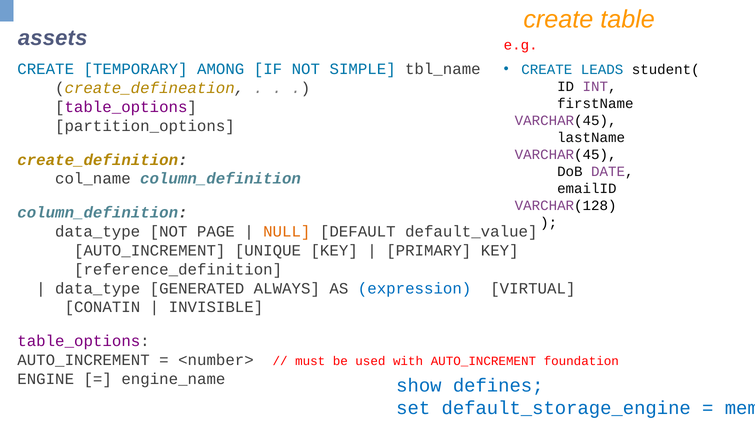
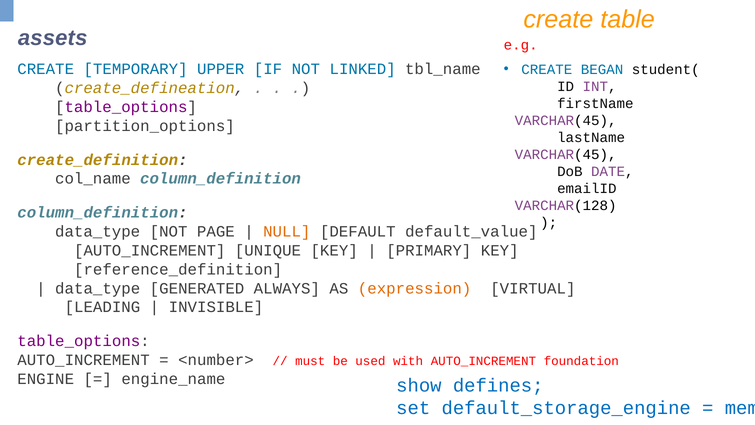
LEADS: LEADS -> BEGAN (602, 69)
AMONG: AMONG -> UPPER (221, 69)
SIMPLE: SIMPLE -> LINKED (363, 69)
expression colour: blue -> orange (415, 288)
CONATIN: CONATIN -> LEADING (102, 307)
